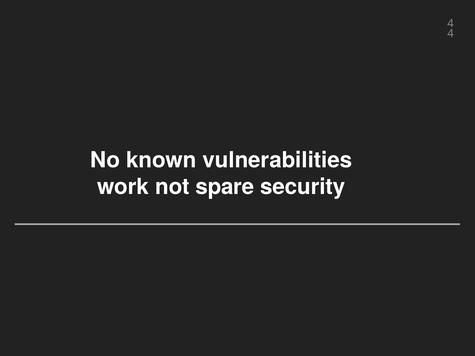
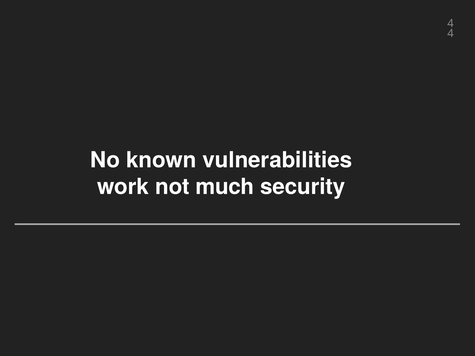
spare: spare -> much (225, 187)
